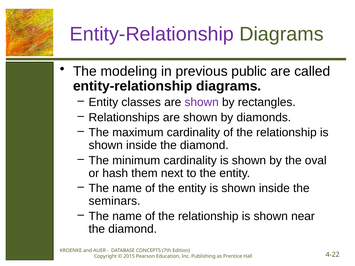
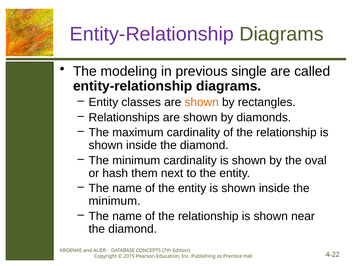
public: public -> single (249, 71)
shown colour: purple -> orange (202, 102)
seminars: seminars -> minimum (115, 201)
